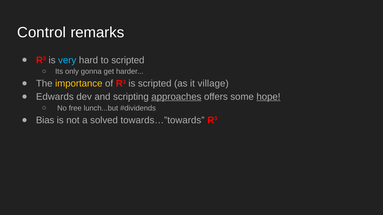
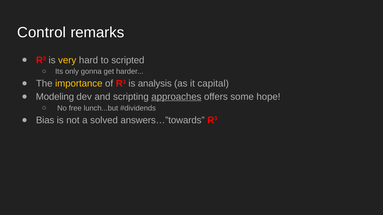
very colour: light blue -> yellow (67, 60)
is scripted: scripted -> analysis (155, 84)
village: village -> capital (213, 84)
Edwards: Edwards -> Modeling (55, 97)
hope underline: present -> none (268, 97)
towards…”towards: towards…”towards -> answers…”towards (163, 120)
